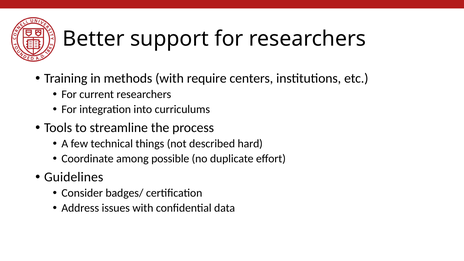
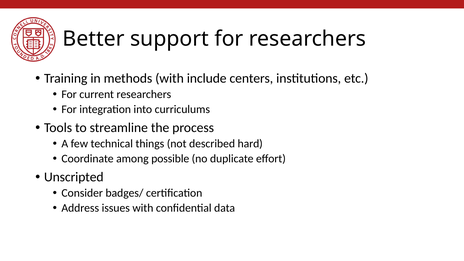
require: require -> include (207, 78)
Guidelines: Guidelines -> Unscripted (74, 177)
